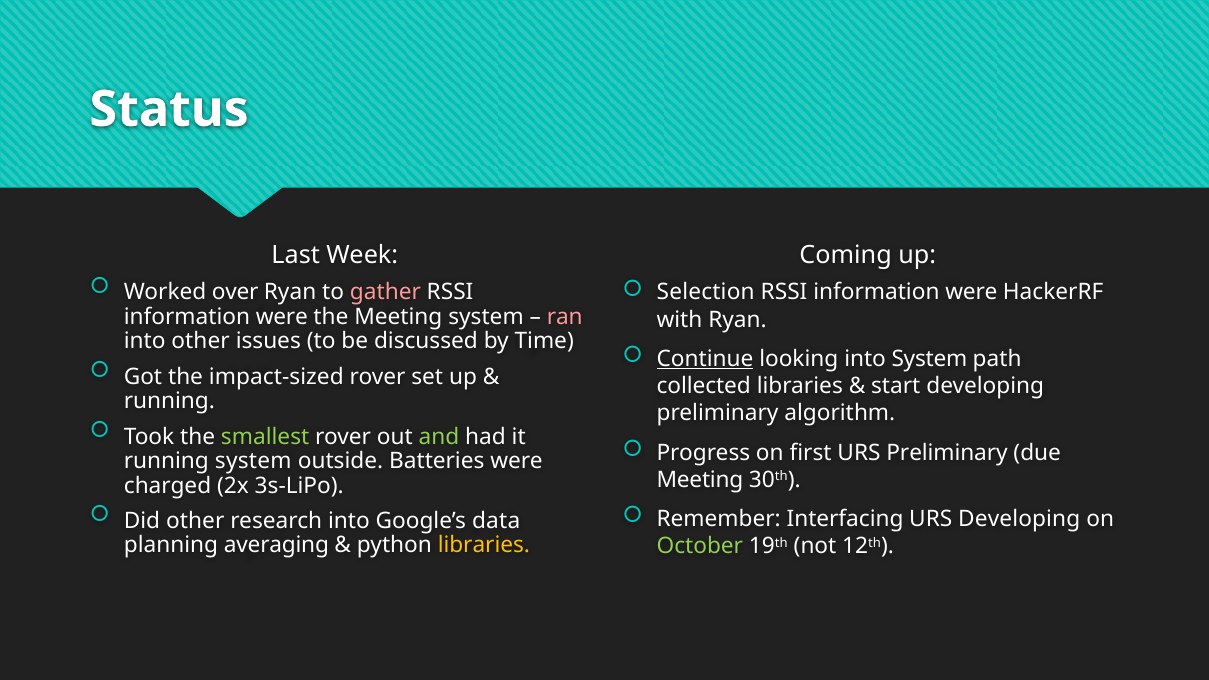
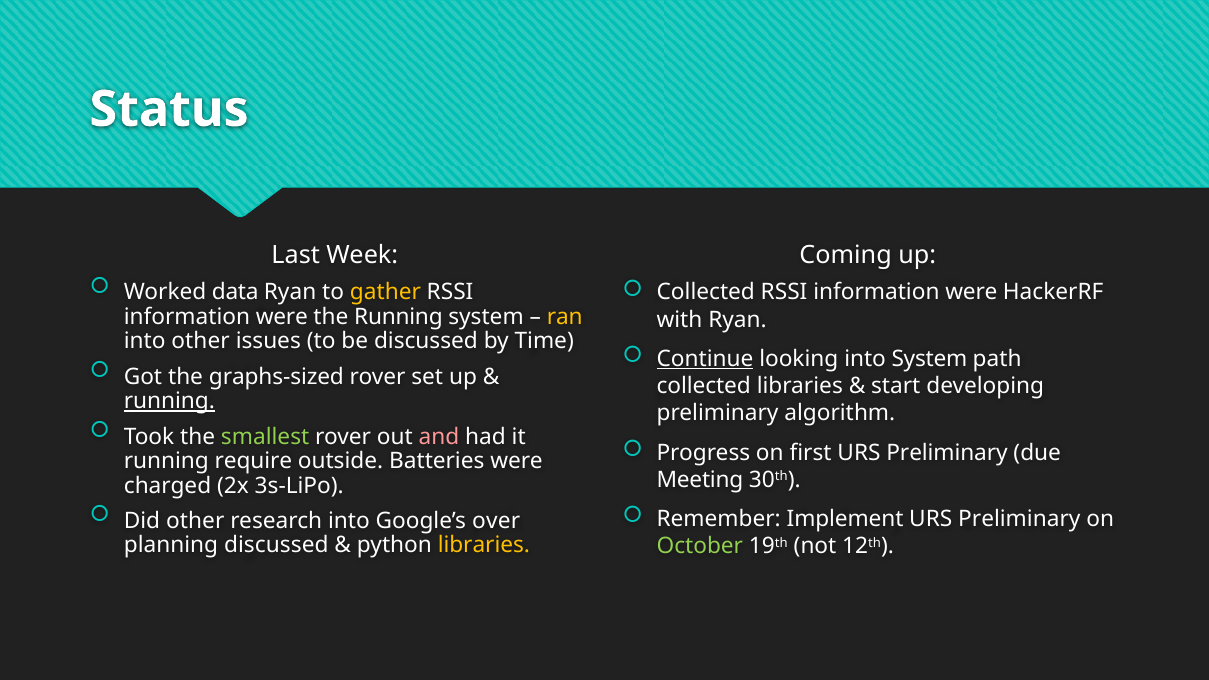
over: over -> data (235, 293)
gather colour: pink -> yellow (385, 293)
Selection: Selection -> Collected (706, 293)
the Meeting: Meeting -> Running (398, 317)
ran colour: pink -> yellow (565, 317)
impact-sized: impact-sized -> graphs-sized (276, 377)
running underline: none -> present (169, 401)
and colour: light green -> pink (439, 437)
running system: system -> require (253, 461)
data: data -> over (496, 521)
Interfacing: Interfacing -> Implement (845, 519)
Developing: Developing -> Preliminary (1019, 519)
planning averaging: averaging -> discussed (276, 545)
